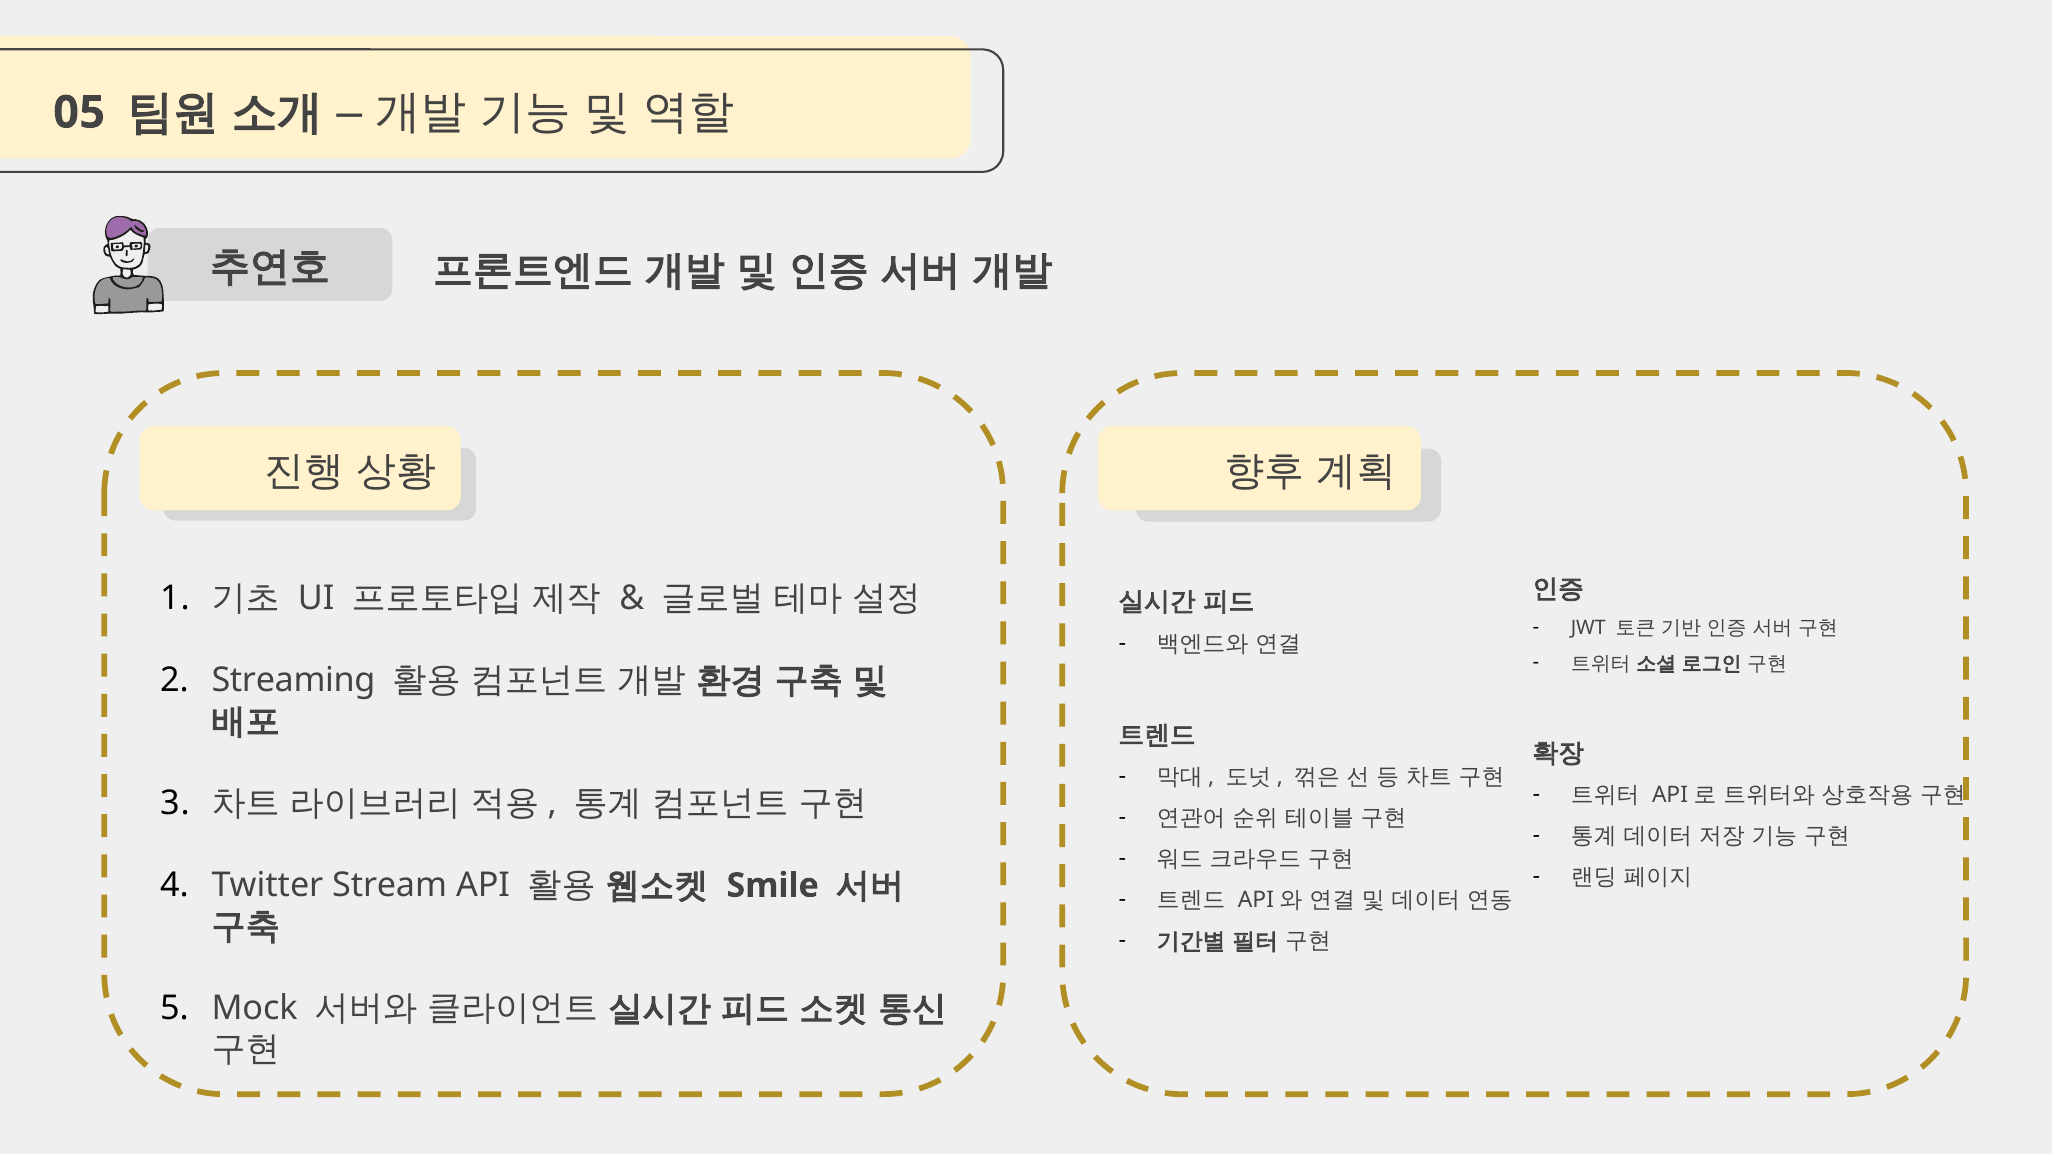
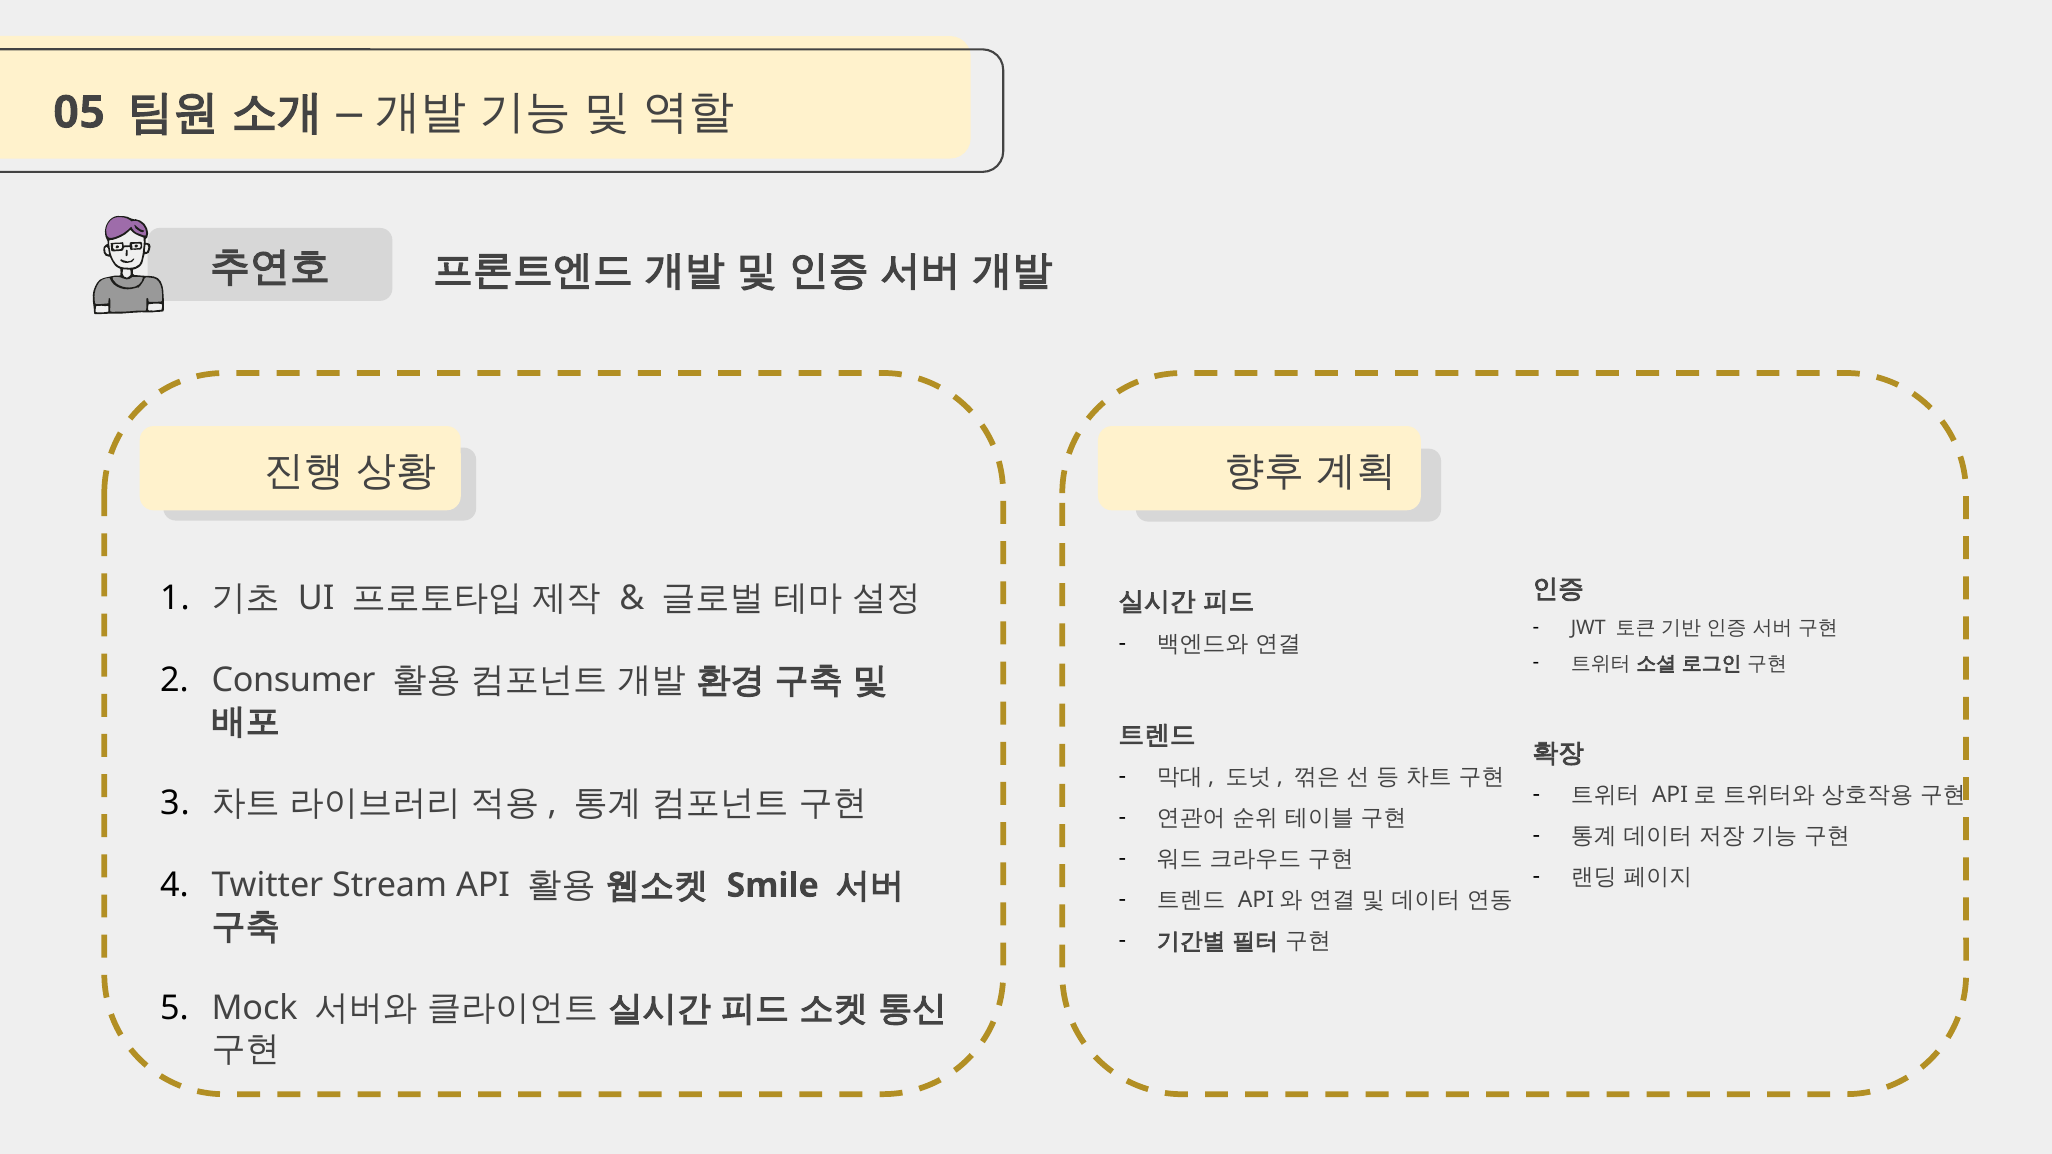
Streaming: Streaming -> Consumer (294, 681)
